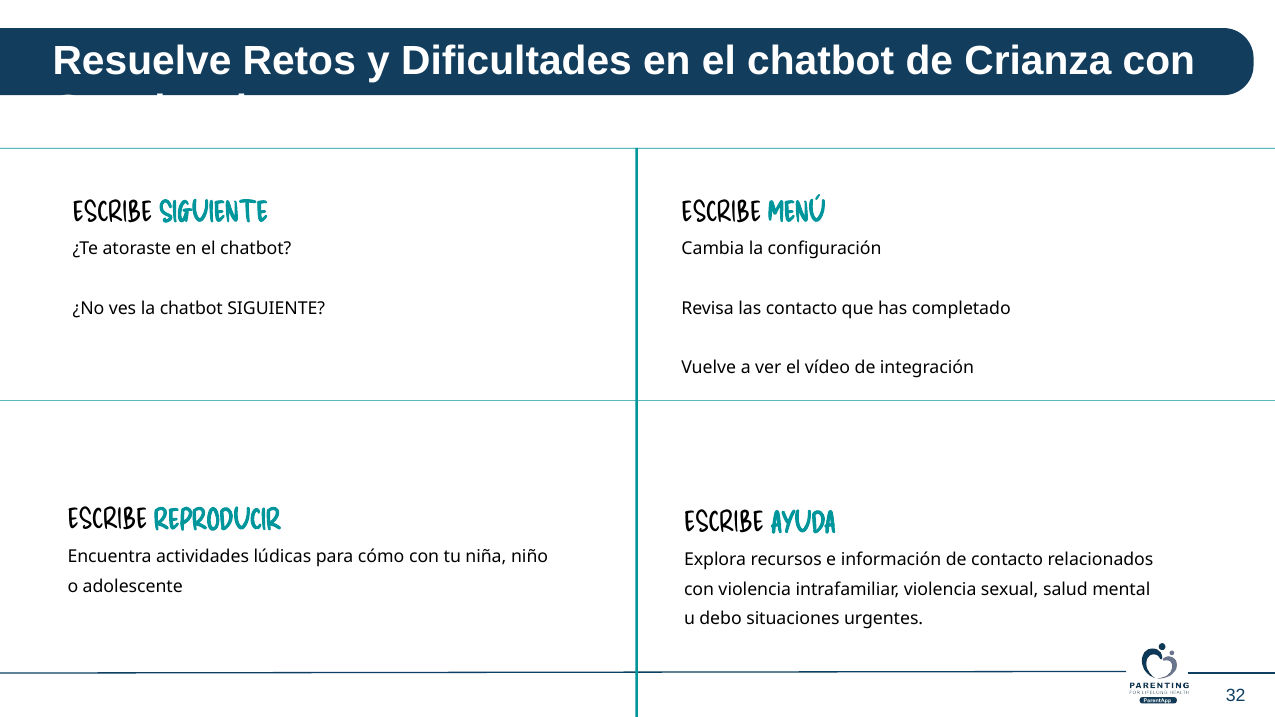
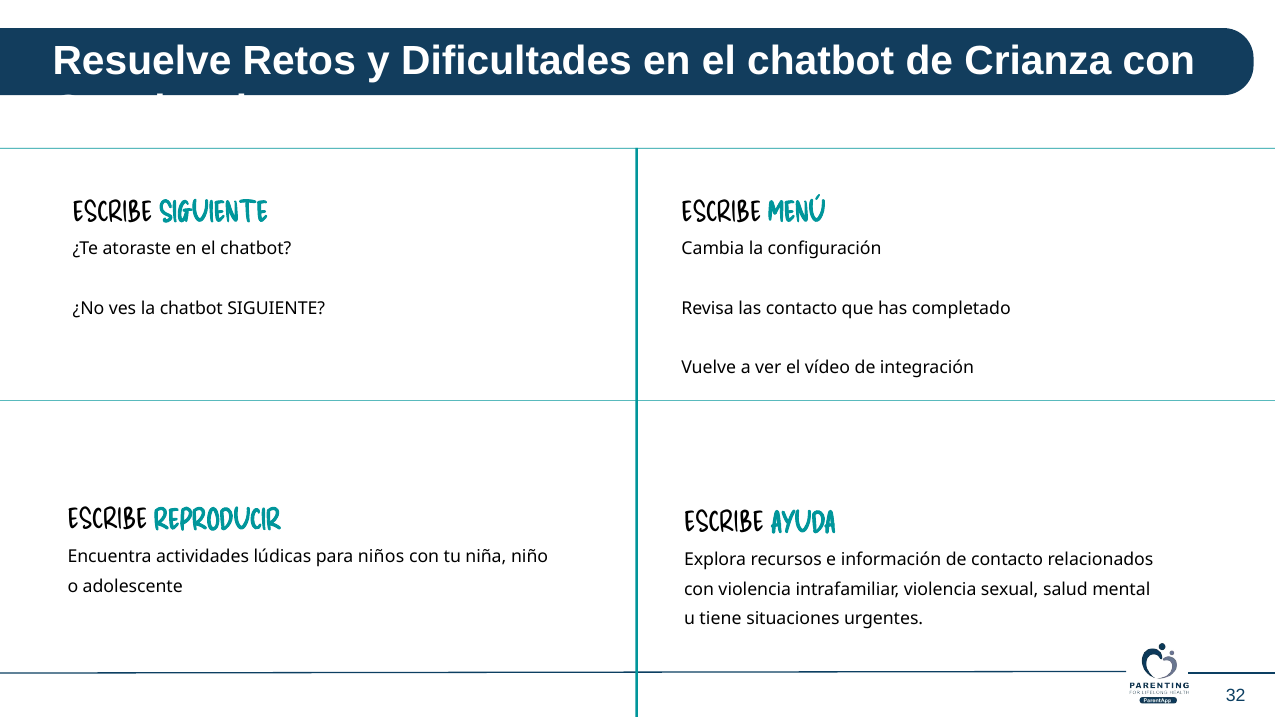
cómo: cómo -> niños (381, 557)
debo: debo -> tiene (721, 619)
